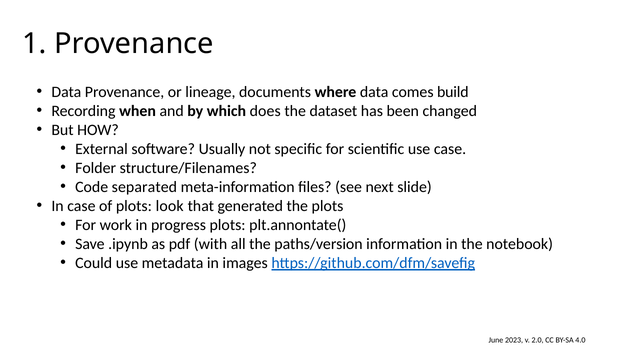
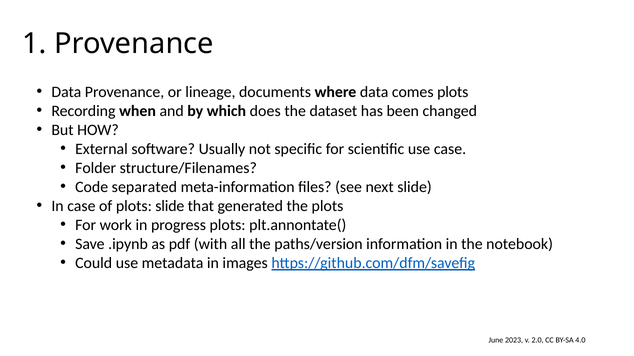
comes build: build -> plots (453, 92)
plots look: look -> slide (170, 206)
